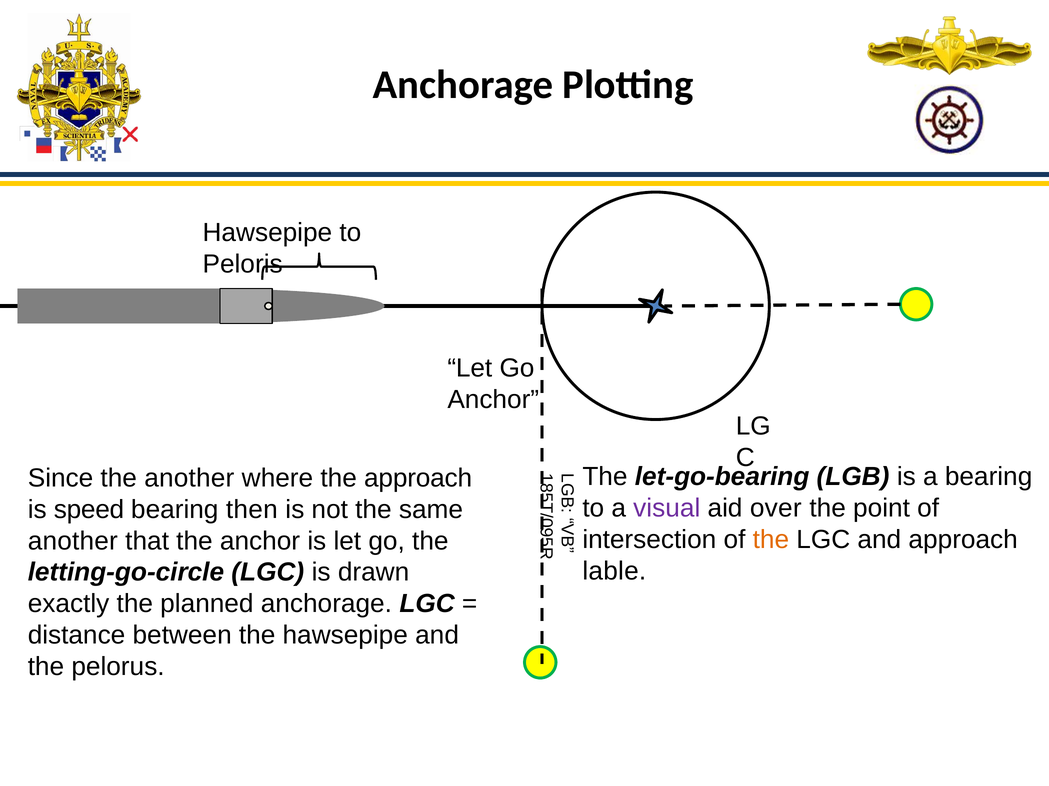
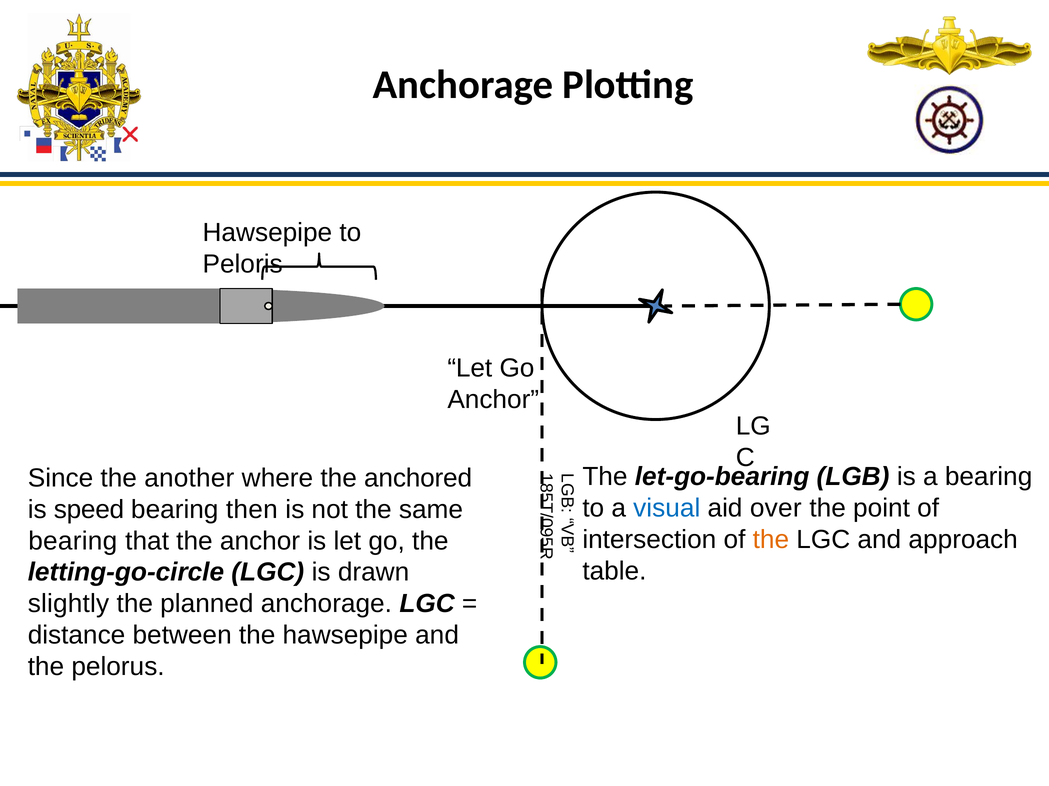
the approach: approach -> anchored (418, 478)
visual colour: purple -> blue (667, 509)
another: another -> bearing (73, 541)
lable: lable -> table (614, 572)
exactly: exactly -> slightly (68, 604)
